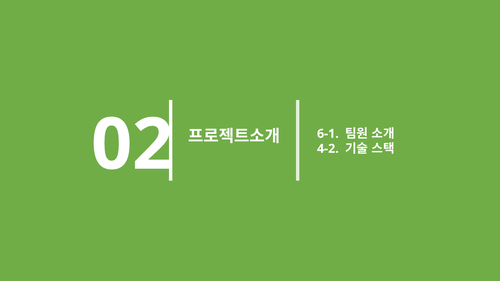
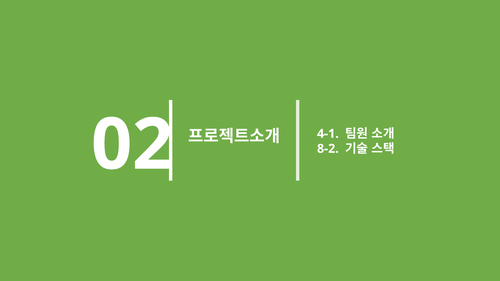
6-1: 6-1 -> 4-1 (328, 134)
4-2: 4-2 -> 8-2 (328, 149)
